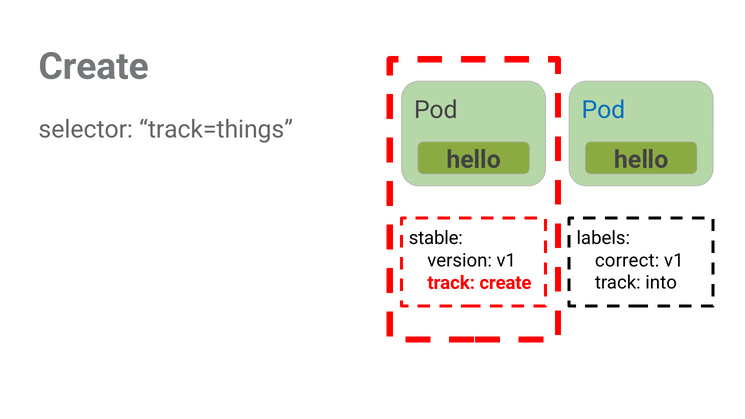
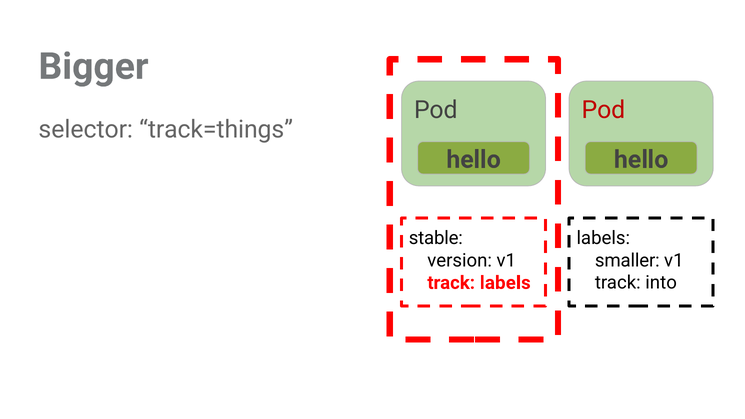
Create: Create -> Bigger (93, 67)
Pod colour: blue -> red (603, 110)
correct: correct -> smaller (627, 260)
track create: create -> labels (505, 283)
